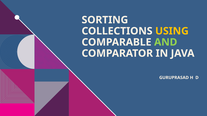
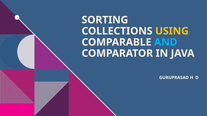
AND colour: light green -> light blue (166, 42)
